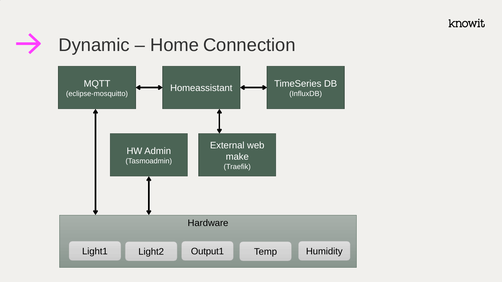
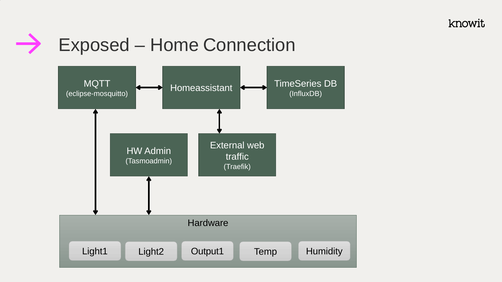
Dynamic: Dynamic -> Exposed (94, 45)
make: make -> traffic (237, 157)
